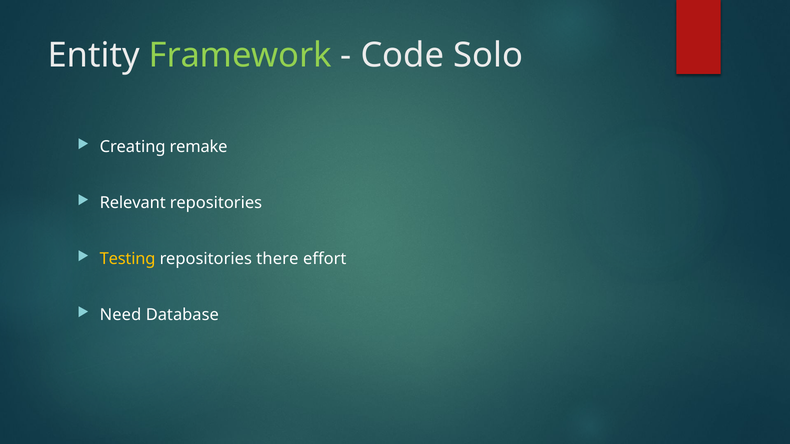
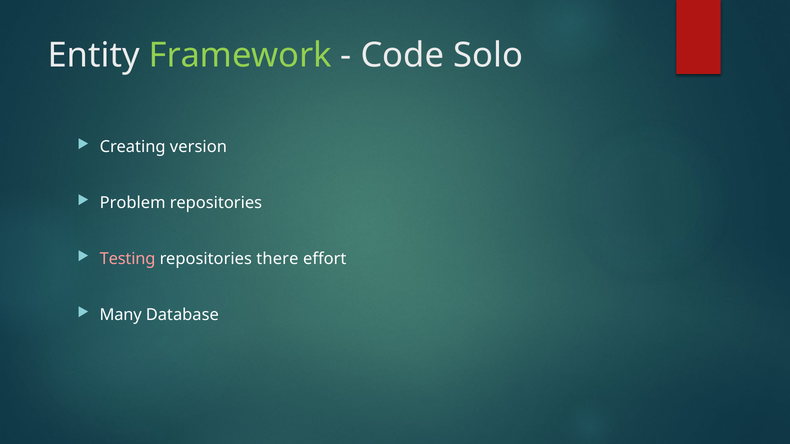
remake: remake -> version (198, 147)
Relevant: Relevant -> Problem (133, 203)
Testing colour: yellow -> pink (128, 259)
Need: Need -> Many (121, 315)
